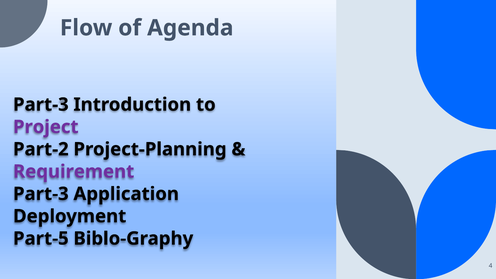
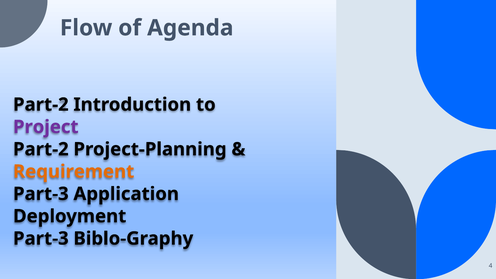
Part-3: Part-3 -> Part-2 (41, 105)
Requirement colour: purple -> orange (74, 172)
Part-5: Part-5 -> Part-3 (41, 239)
